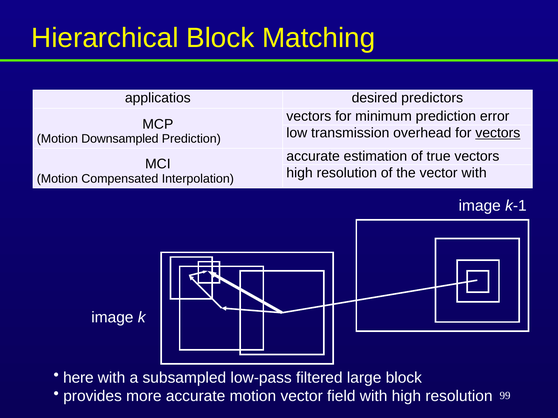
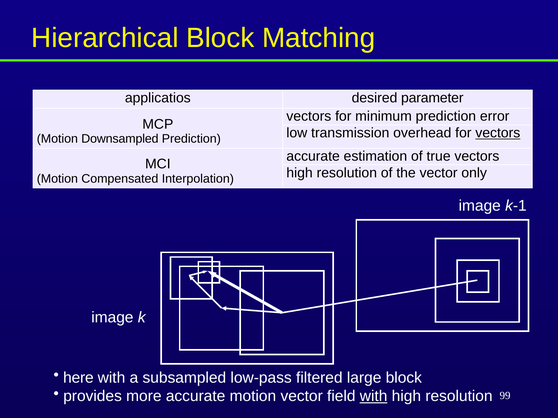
predictors: predictors -> parameter (432, 98)
vector with: with -> only (474, 173)
with underline: none -> present (374, 397)
